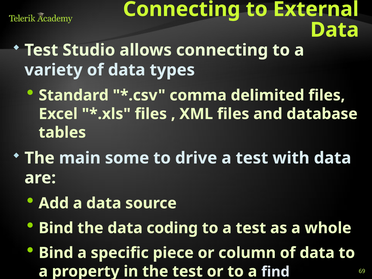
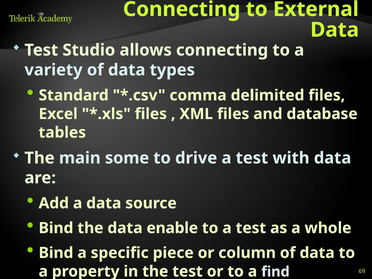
coding: coding -> enable (172, 228)
